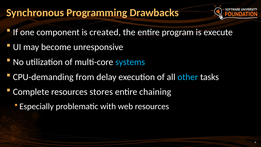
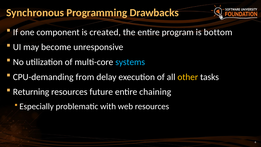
execute: execute -> bottom (218, 32)
other colour: light blue -> yellow (188, 77)
Complete: Complete -> Returning (31, 92)
stores: stores -> future (101, 92)
